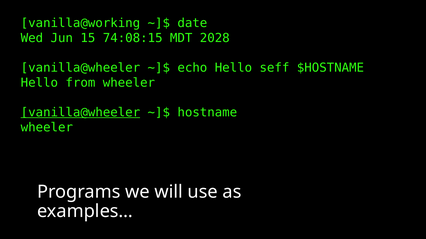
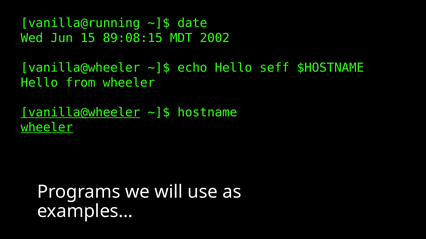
vanilla@working: vanilla@working -> vanilla@running (80, 23)
74:08:15: 74:08:15 -> 89:08:15 (133, 38)
2028: 2028 -> 2002 (215, 38)
wheeler underline: none -> present (47, 128)
